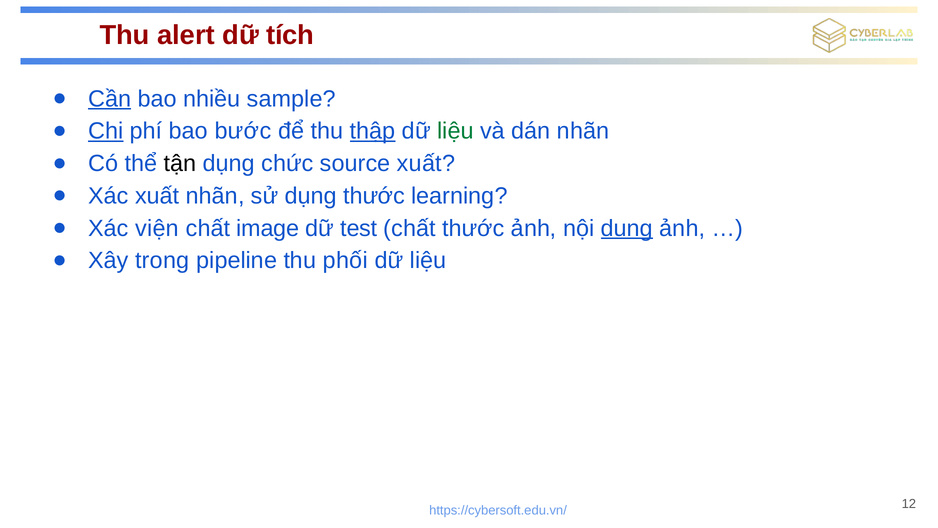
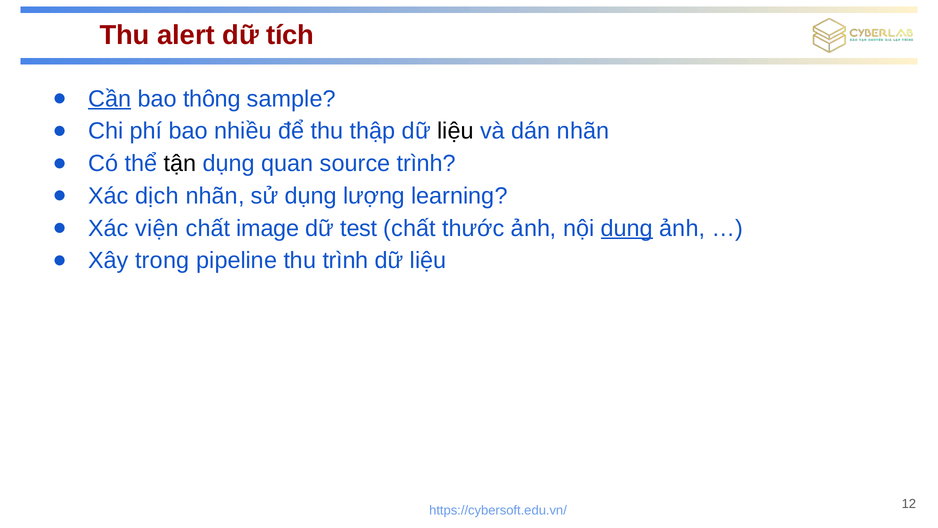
nhiều: nhiều -> thông (212, 99)
Chi underline: present -> none (106, 131)
bước: bước -> nhiều (243, 131)
thập underline: present -> none (373, 131)
liệu colour: green -> black (455, 131)
chức: chức -> quan (287, 163)
source xuất: xuất -> trình (426, 163)
Xác xuất: xuất -> dịch (157, 196)
dụng thước: thước -> lượng (374, 196)
thu phối: phối -> trình (346, 260)
